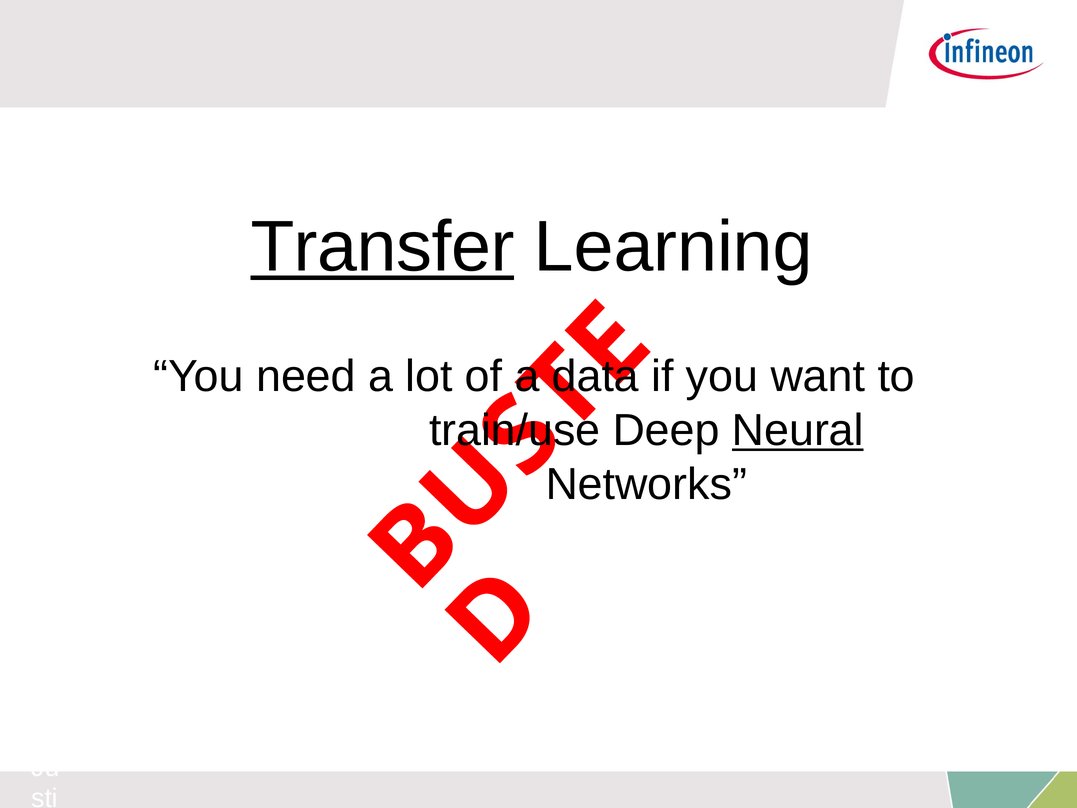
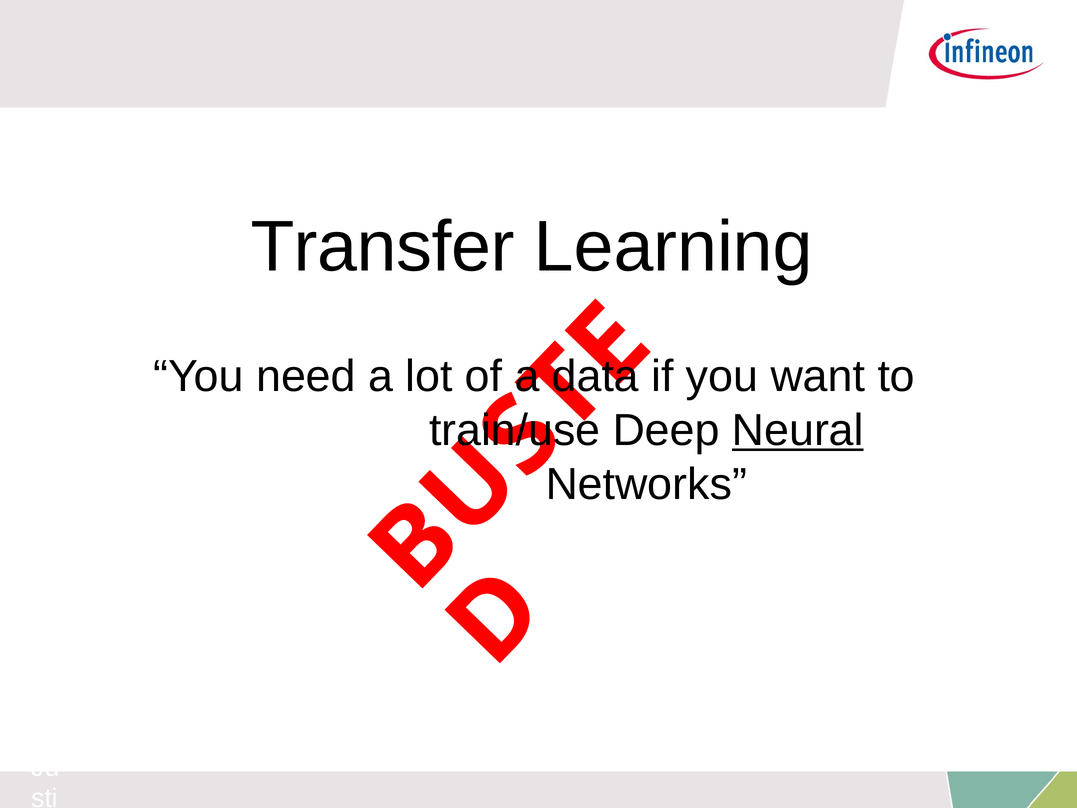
Transfer underline: present -> none (383, 247)
